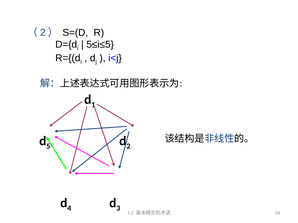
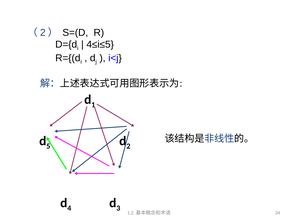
5≤i≤5: 5≤i≤5 -> 4≤i≤5 (100, 45)
